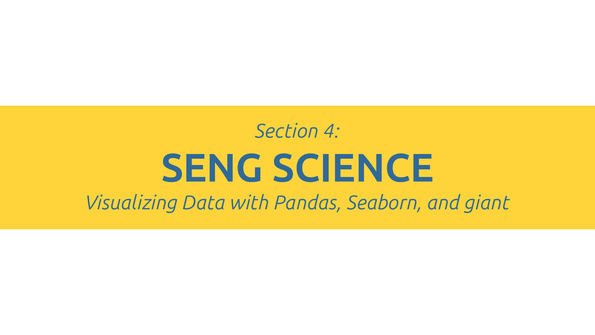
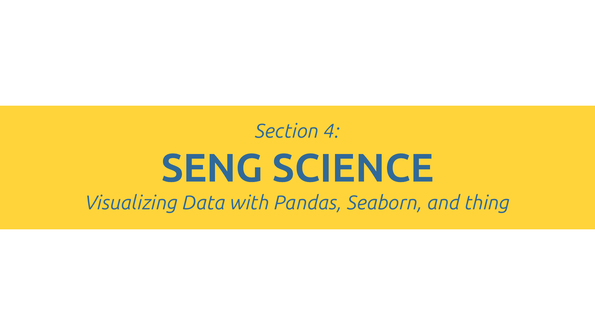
giant: giant -> thing (487, 203)
